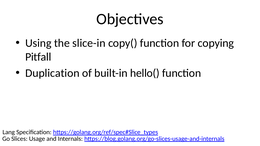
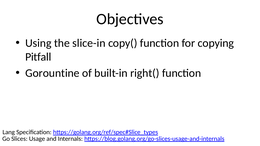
Duplication: Duplication -> Gorountine (52, 73)
hello(: hello( -> right( (145, 73)
